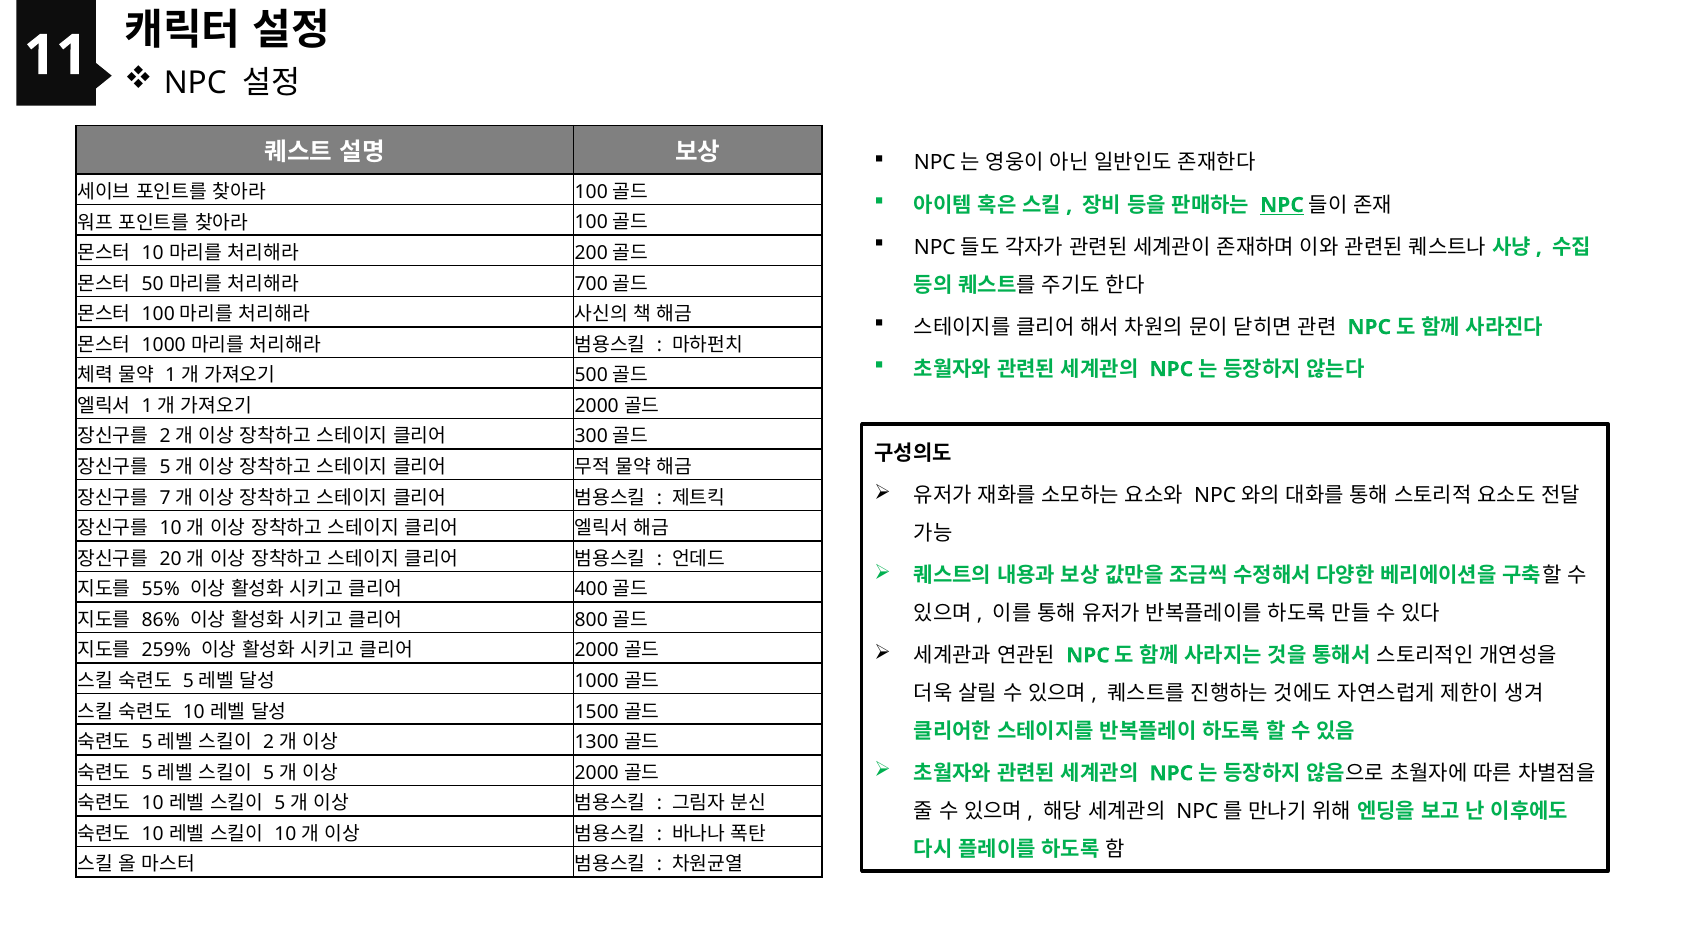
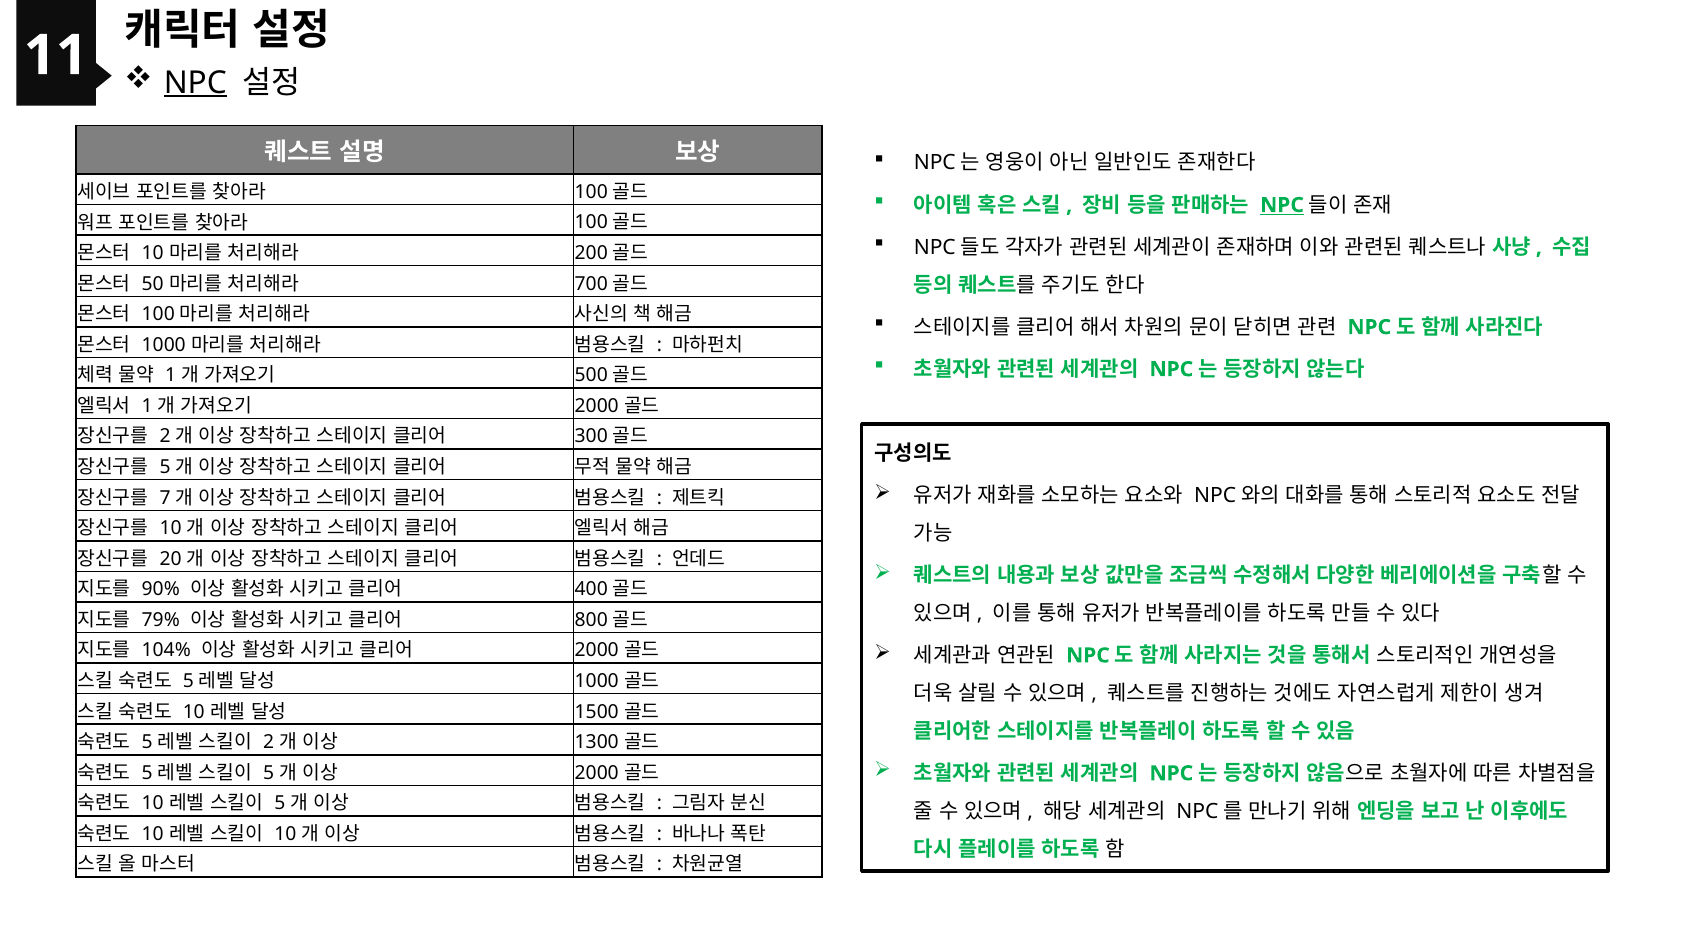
NPC underline: none -> present (195, 83)
55%: 55% -> 90% (161, 590)
86%: 86% -> 79% (161, 620)
259%: 259% -> 104% (166, 651)
